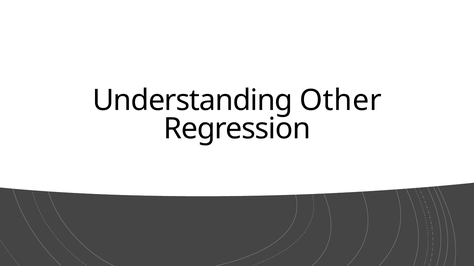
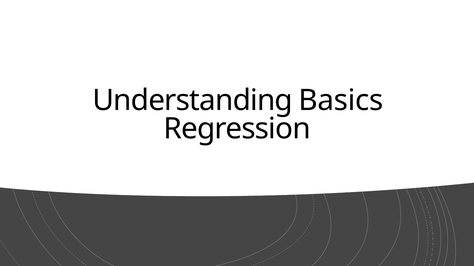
Other: Other -> Basics (341, 101)
